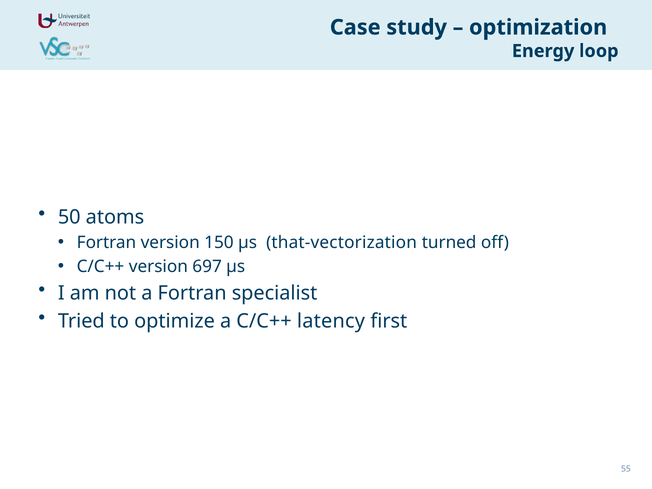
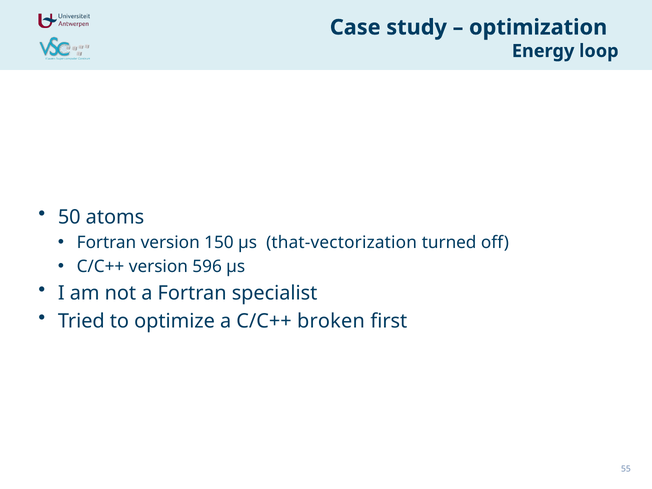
697: 697 -> 596 (207, 267)
latency: latency -> broken (331, 321)
